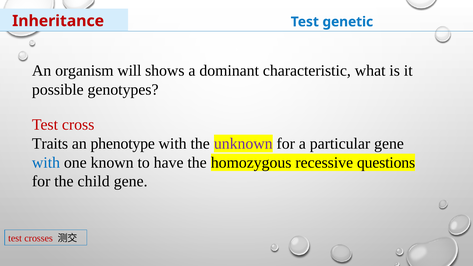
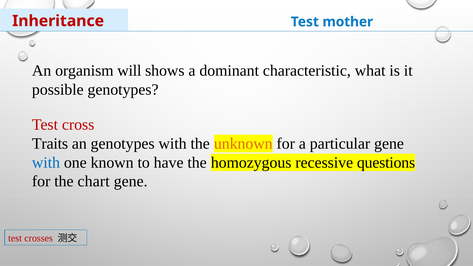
genetic: genetic -> mother (348, 22)
an phenotype: phenotype -> genotypes (123, 144)
unknown colour: purple -> orange (243, 144)
child: child -> chart (94, 181)
